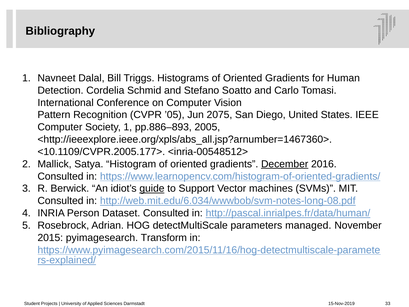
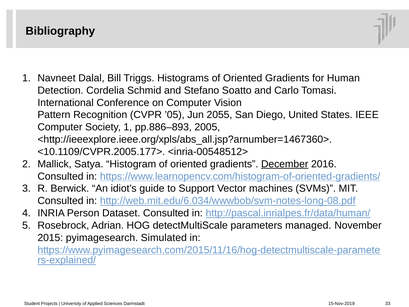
2075: 2075 -> 2055 (219, 115)
guide underline: present -> none (152, 188)
Transform: Transform -> Simulated (164, 238)
